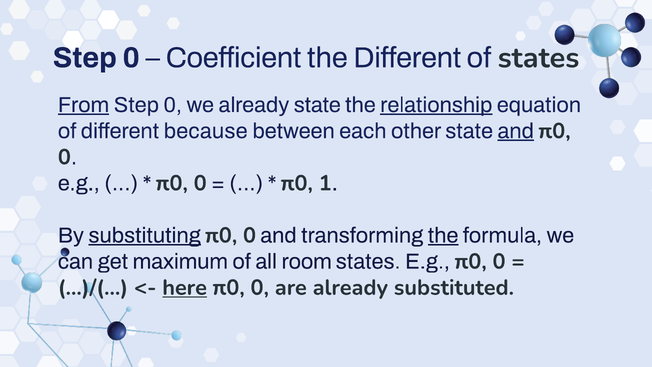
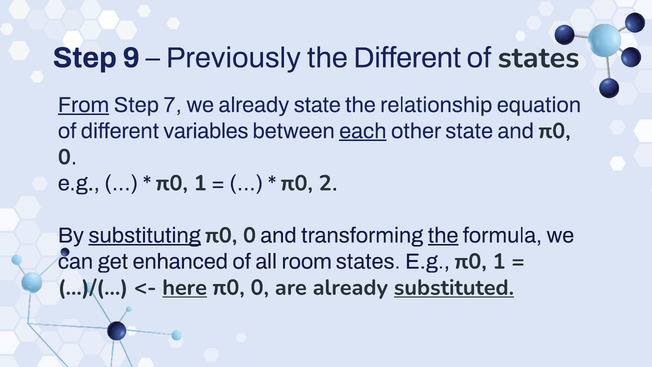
0: 0 -> 9 (131, 58)
Coefficient: Coefficient -> Previously (233, 58)
0: 0 -> 7 (173, 105)
relationship underline: present -> none (436, 105)
because: because -> variables (206, 131)
each underline: none -> present (363, 131)
and underline: present -> none (516, 131)
0: 0 -> 1 (200, 183)
1: 1 -> 2 (325, 183)
maximum: maximum -> enhanced (180, 261)
E.g π0 0: 0 -> 1 (499, 261)
substituted underline: none -> present (454, 287)
